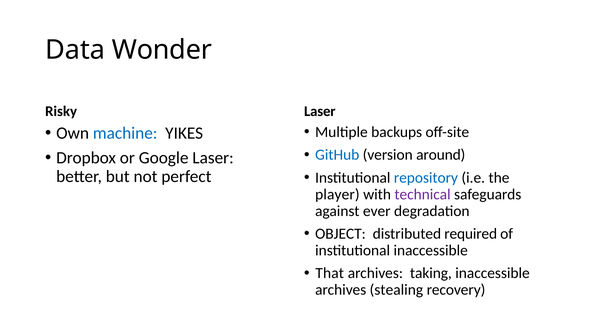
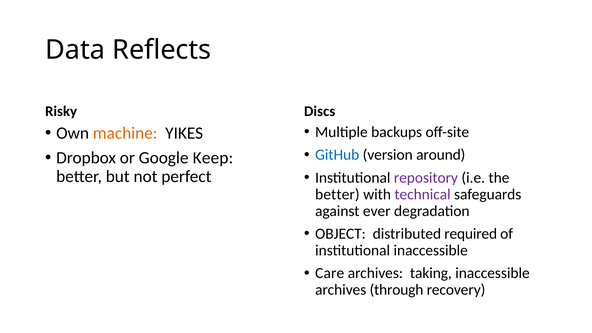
Wonder: Wonder -> Reflects (162, 50)
Laser: Laser -> Discs (320, 111)
machine colour: blue -> orange (125, 133)
Google Laser: Laser -> Keep (213, 158)
repository colour: blue -> purple (426, 178)
player: player -> better (337, 194)
That: That -> Care (330, 273)
stealing: stealing -> through (397, 290)
